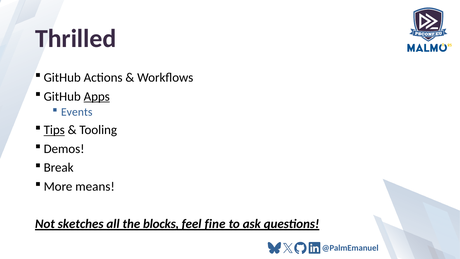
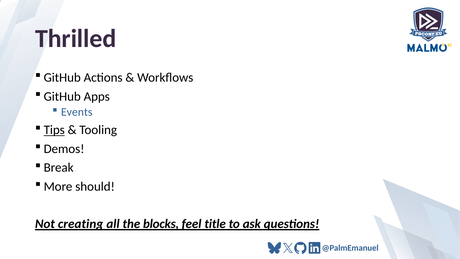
Apps underline: present -> none (97, 96)
means: means -> should (95, 186)
sketches: sketches -> creating (81, 224)
fine: fine -> title (215, 224)
